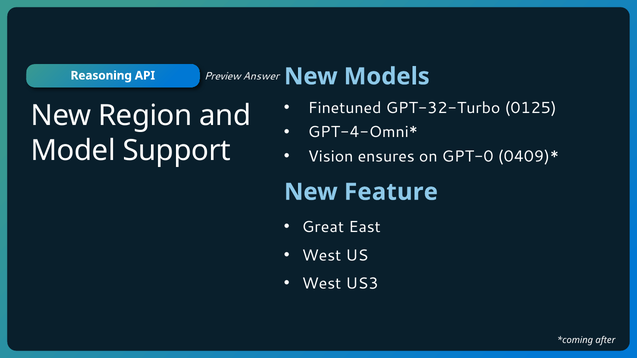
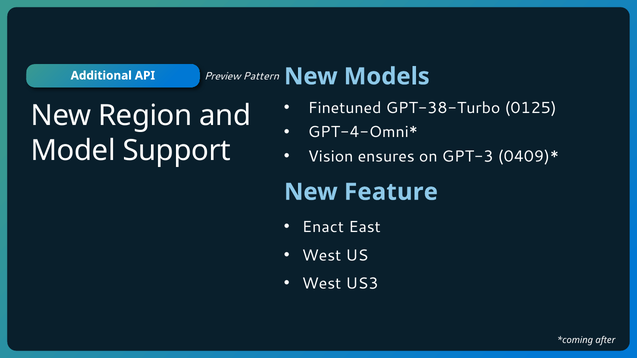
Reasoning: Reasoning -> Additional (101, 76)
Answer: Answer -> Pattern (261, 76)
GPT-32-Turbo: GPT-32-Turbo -> GPT-38-Turbo (443, 108)
GPT-0: GPT-0 -> GPT-3 (468, 157)
Great: Great -> Enact (323, 227)
